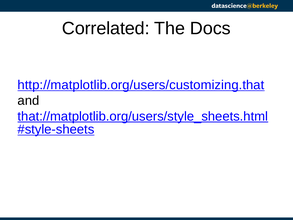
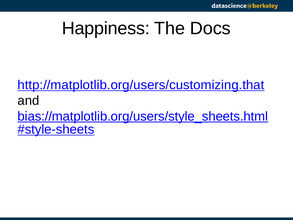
Correlated: Correlated -> Happiness (106, 28)
that://matplotlib.org/users/style_sheets.html: that://matplotlib.org/users/style_sheets.html -> bias://matplotlib.org/users/style_sheets.html (143, 116)
